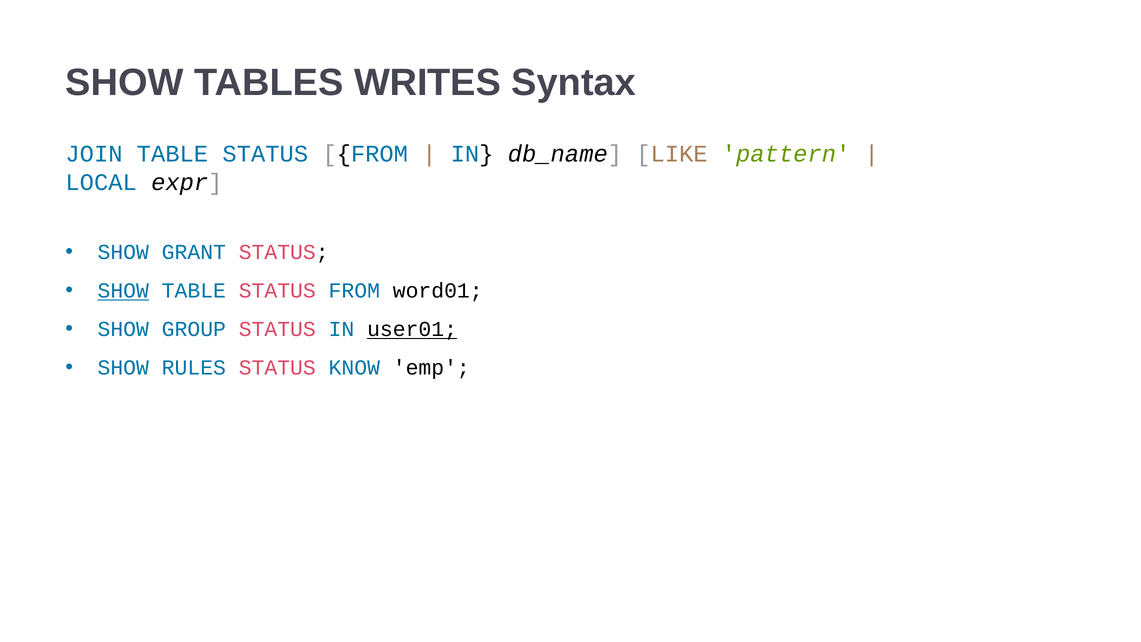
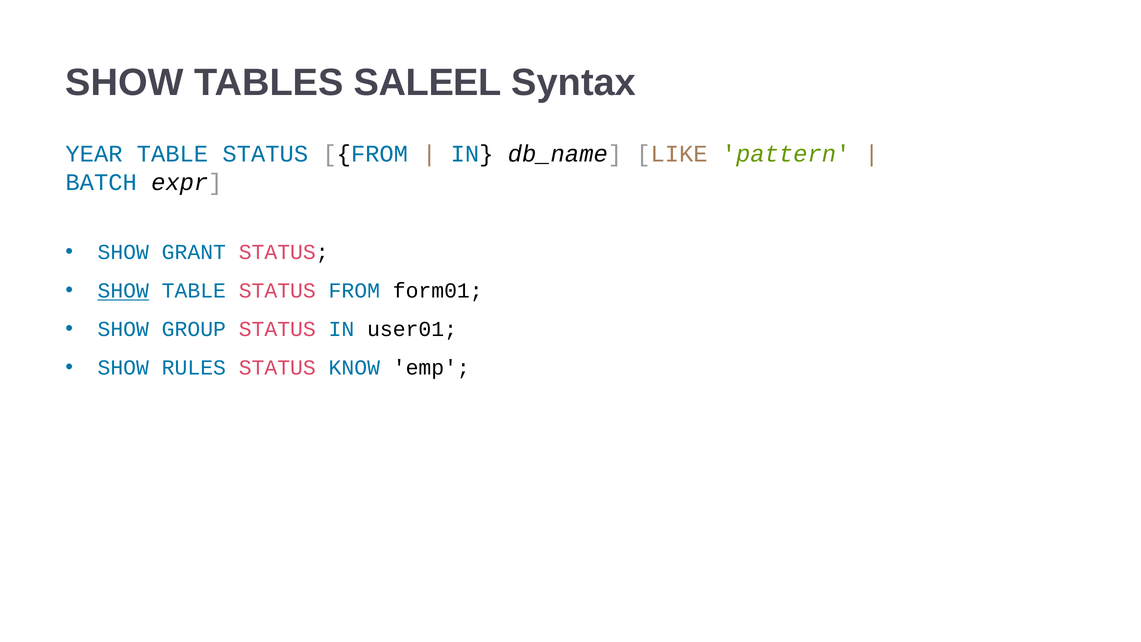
WRITES: WRITES -> SALEEL (428, 83)
JOIN: JOIN -> YEAR (94, 154)
LOCAL: LOCAL -> BATCH (101, 182)
word01: word01 -> form01 (438, 291)
user01 underline: present -> none (412, 329)
